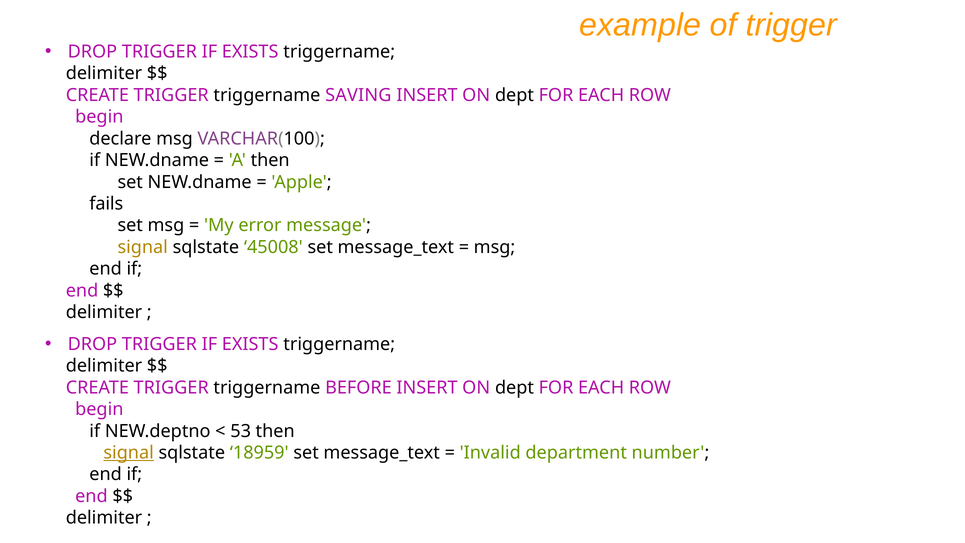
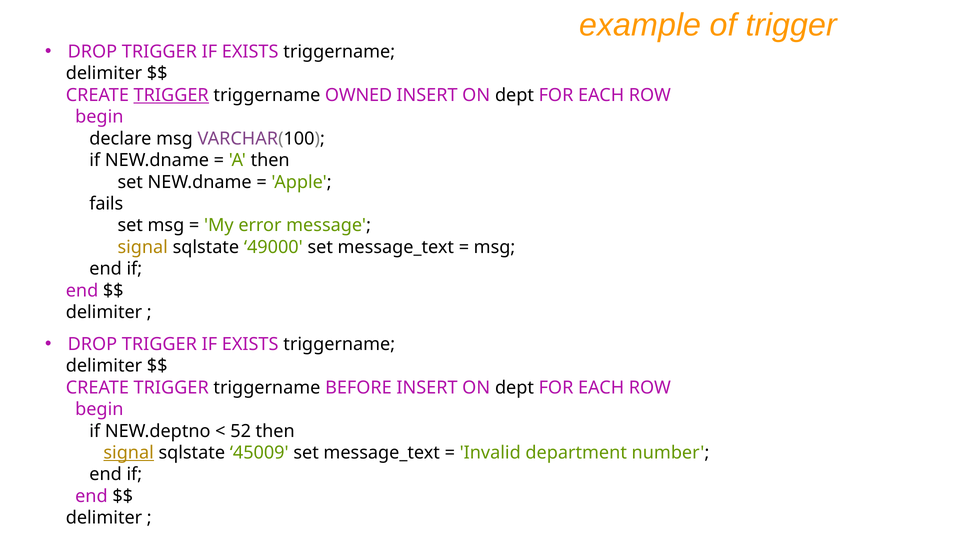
TRIGGER underline: none -> present (171, 95)
SAVING: SAVING -> OWNED (359, 95)
45008: 45008 -> 49000 (273, 247)
53: 53 -> 52 (241, 431)
18959: 18959 -> 45009 (259, 453)
